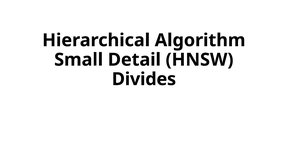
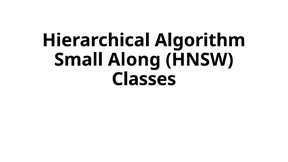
Detail: Detail -> Along (134, 60)
Divides: Divides -> Classes (144, 79)
